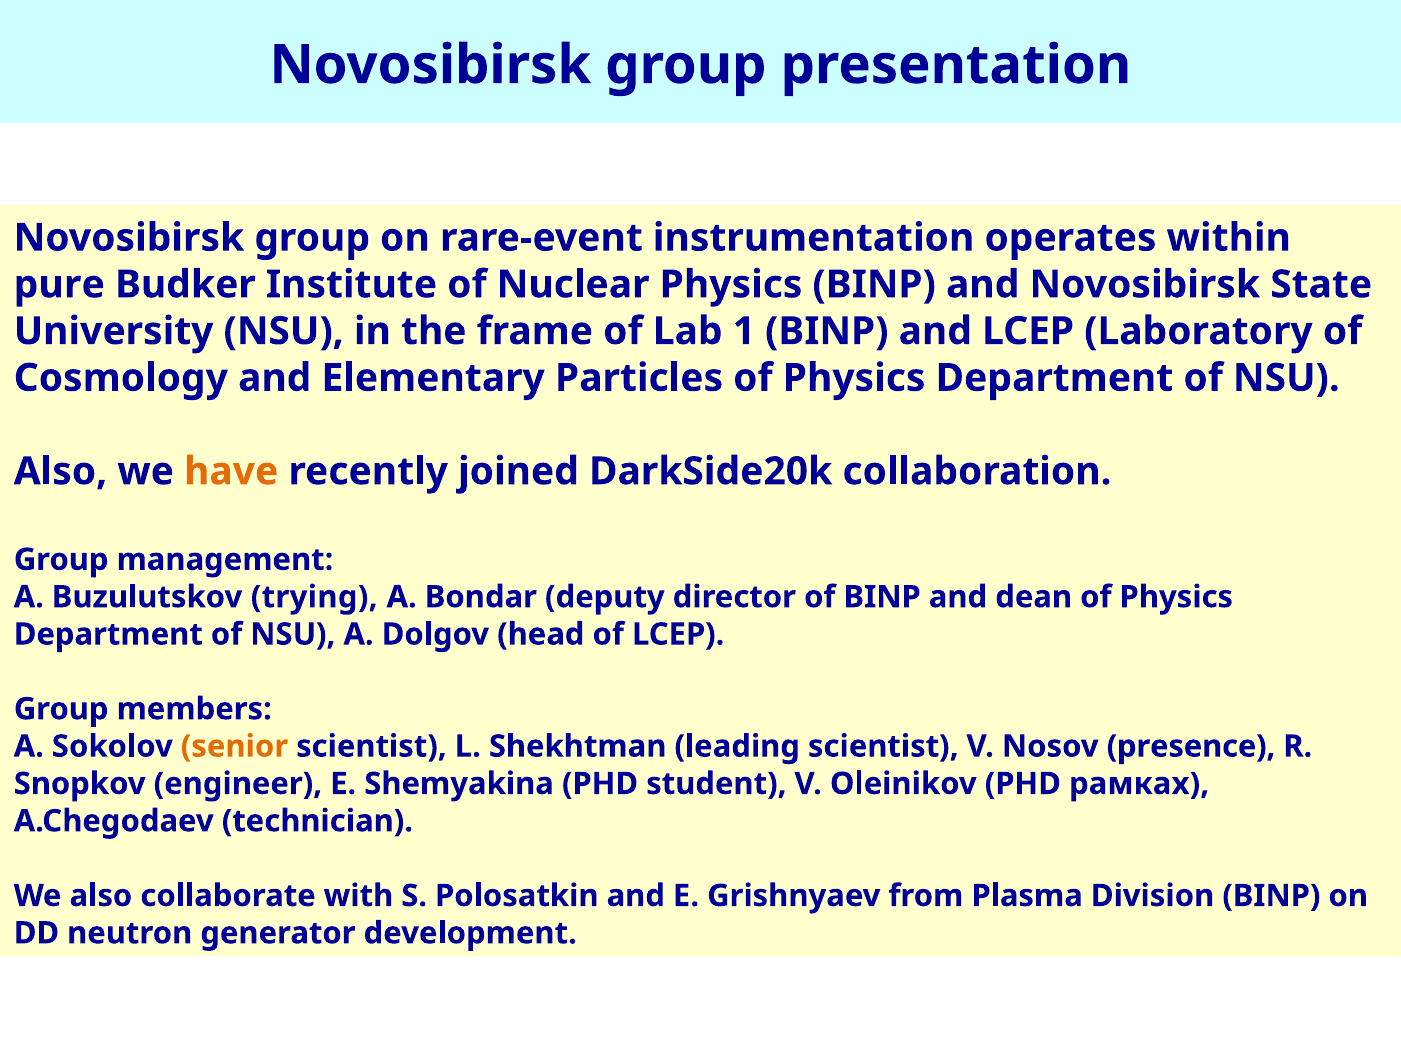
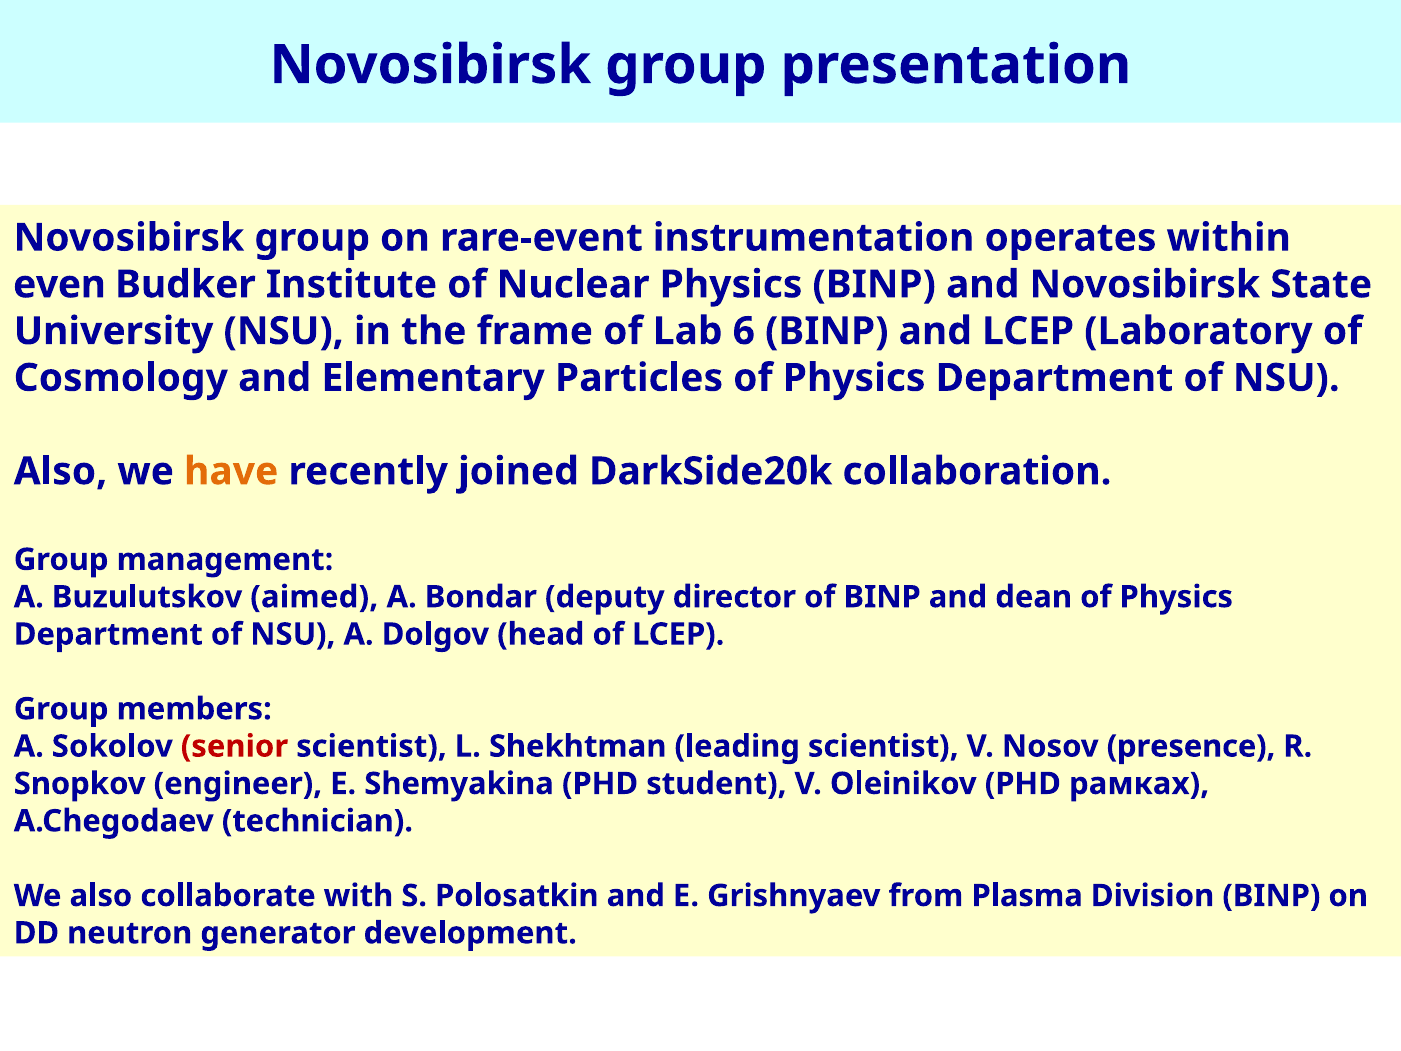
pure: pure -> even (60, 284)
1: 1 -> 6 (744, 331)
trying: trying -> aimed (314, 597)
senior colour: orange -> red (234, 746)
